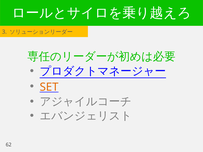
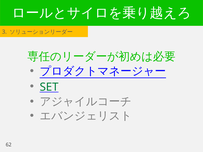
SET colour: orange -> green (49, 87)
